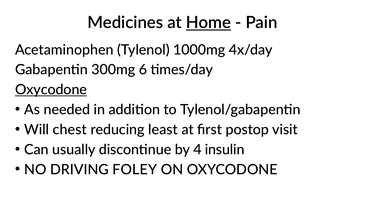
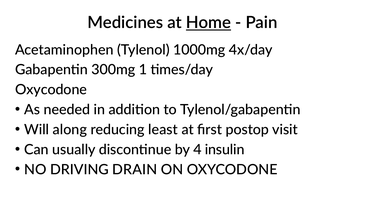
6: 6 -> 1 (143, 70)
Oxycodone underline: present -> none (51, 90)
chest: chest -> along (70, 130)
FOLEY: FOLEY -> DRAIN (135, 169)
